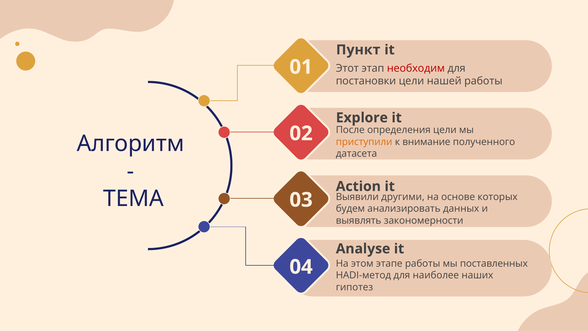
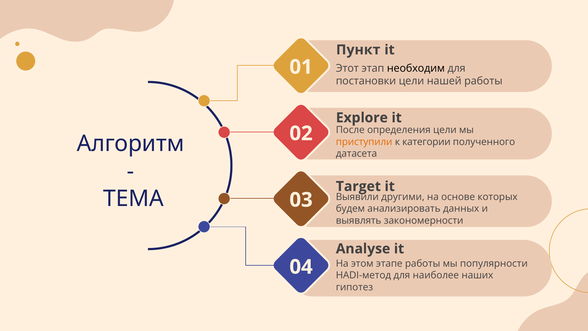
необходим colour: red -> black (416, 68)
внимание: внимание -> категории (426, 142)
Action: Action -> Target (358, 186)
поставленных: поставленных -> популярности (494, 263)
